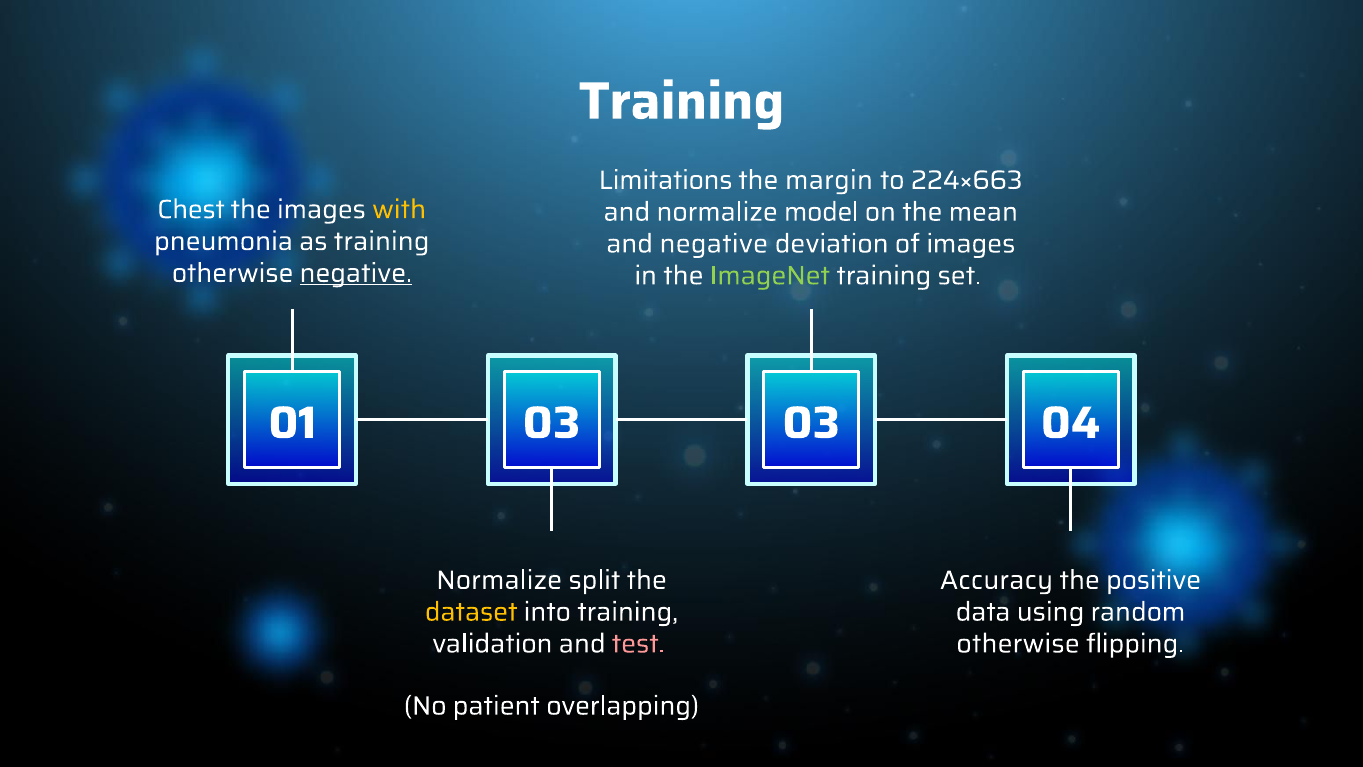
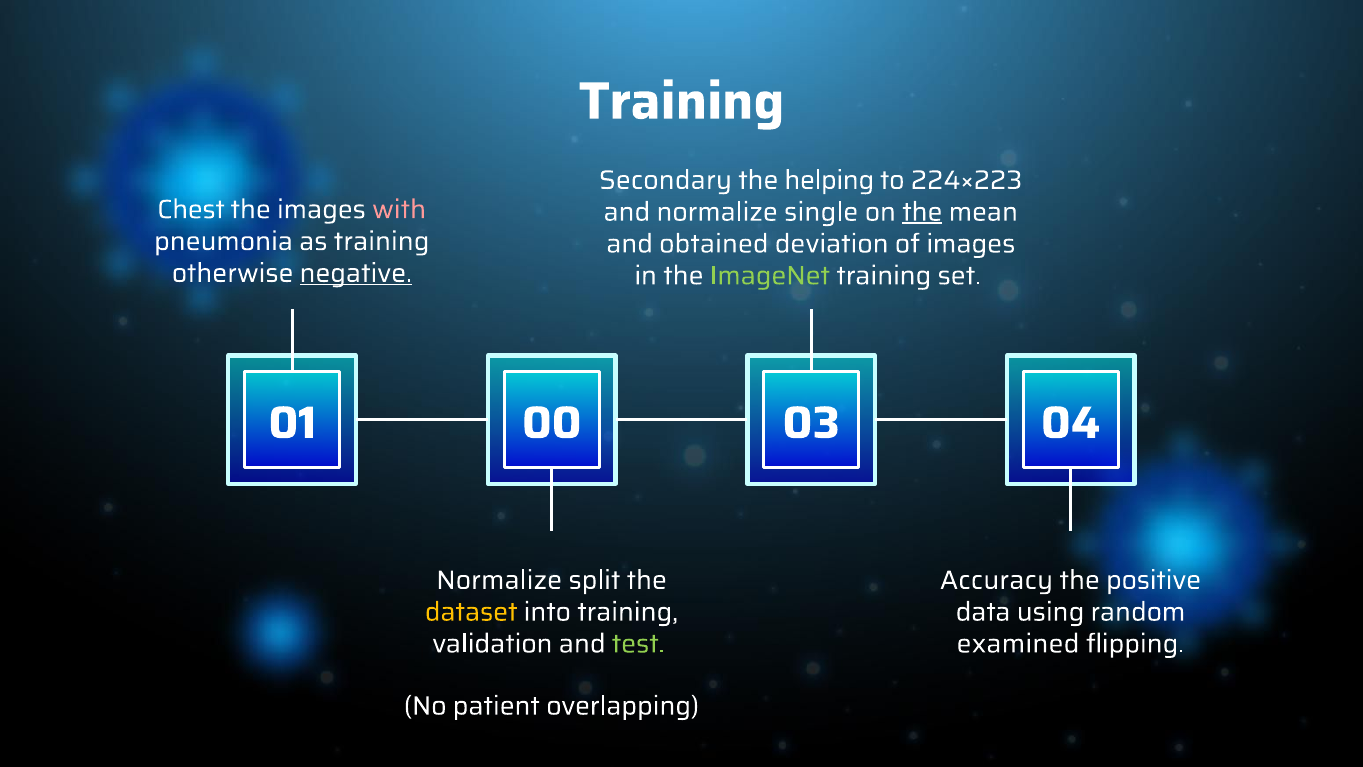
Limitations: Limitations -> Secondary (665, 180)
margin: margin -> helping (829, 180)
224×663: 224×663 -> 224×223 (967, 180)
with colour: yellow -> pink (399, 209)
model: model -> single (821, 212)
the underline: none -> present (922, 212)
and negative: negative -> obtained (714, 244)
01 03: 03 -> 00 (552, 423)
test colour: pink -> light green (638, 643)
otherwise: otherwise -> examined (1018, 643)
